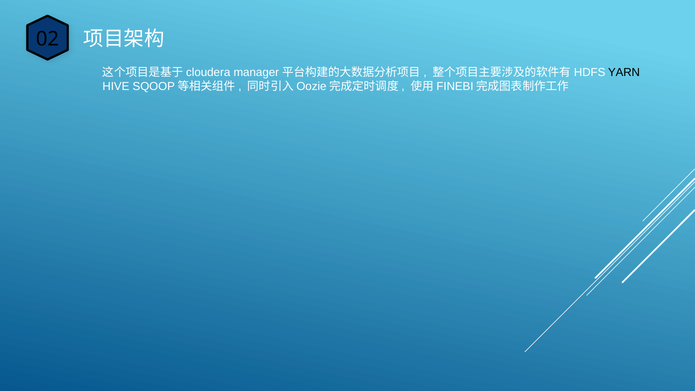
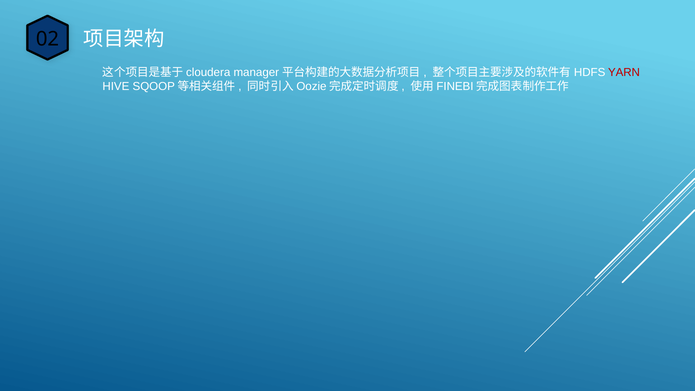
YARN colour: black -> red (624, 72)
